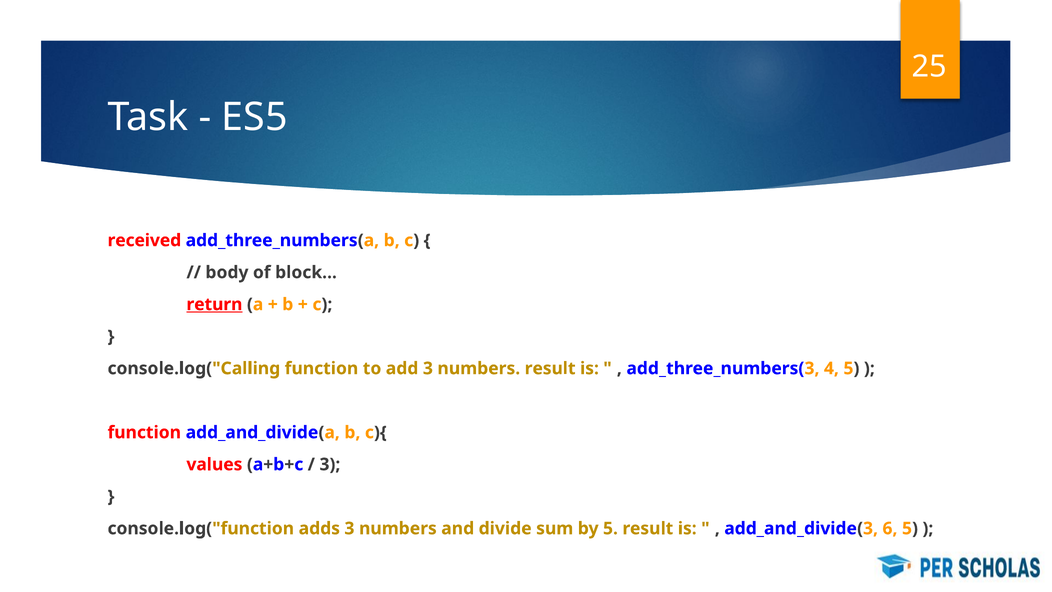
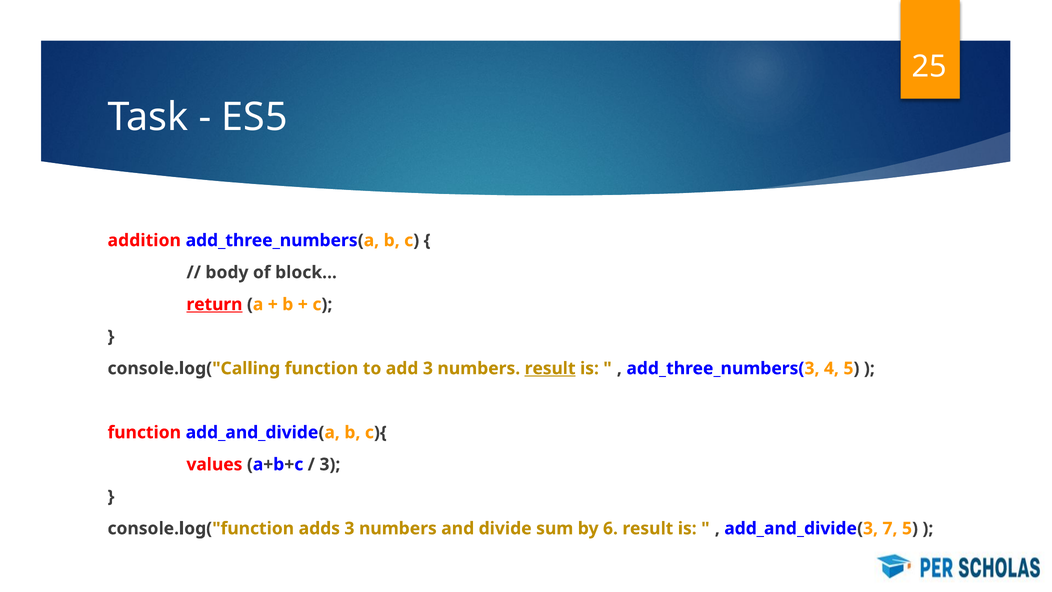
received: received -> addition (144, 240)
result underline: none -> present (550, 368)
by 5: 5 -> 6 (610, 528)
6: 6 -> 7 (890, 528)
